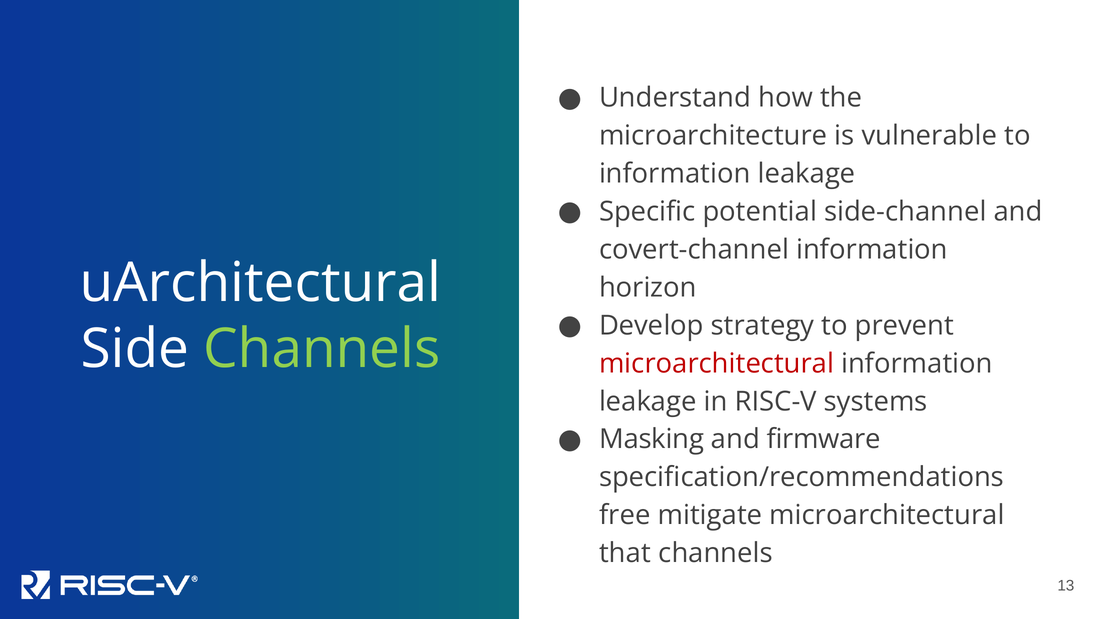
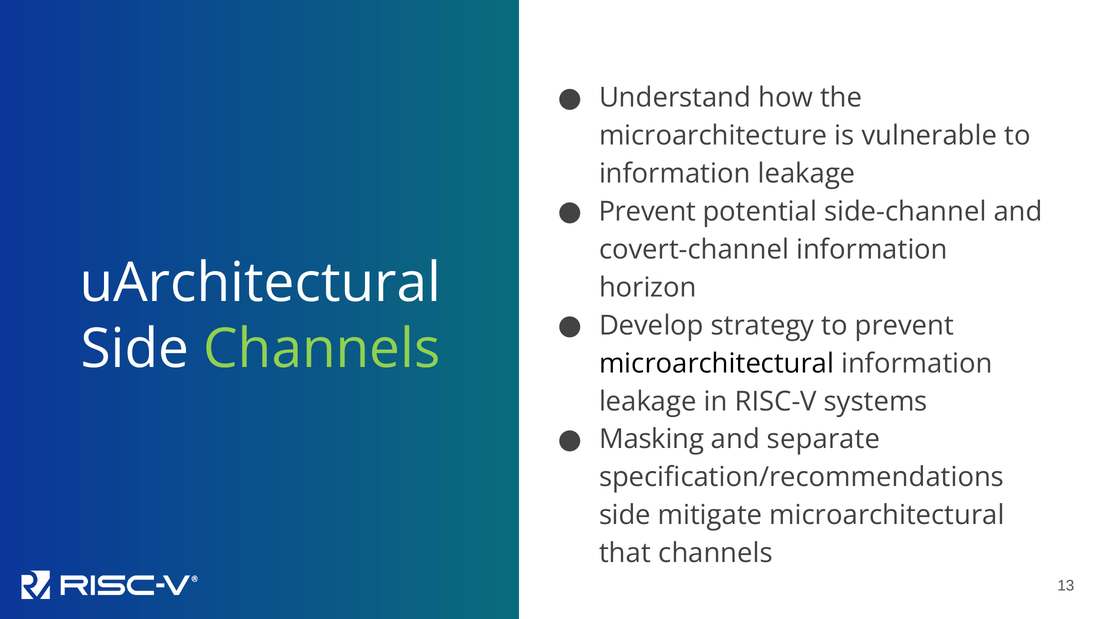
Specific: Specific -> Prevent (647, 212)
microarchitectural colour: red -> black (717, 363)
firmware: firmware -> separate (824, 439)
free: free -> side (625, 515)
